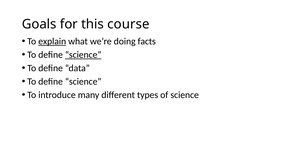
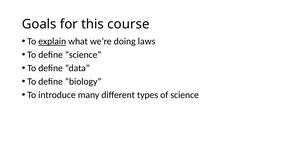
facts: facts -> laws (147, 41)
science underline: present -> none (83, 55)
science: science -> biology (83, 81)
